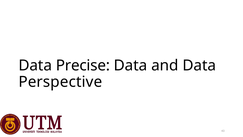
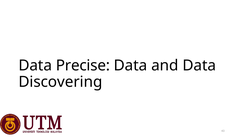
Perspective: Perspective -> Discovering (60, 82)
